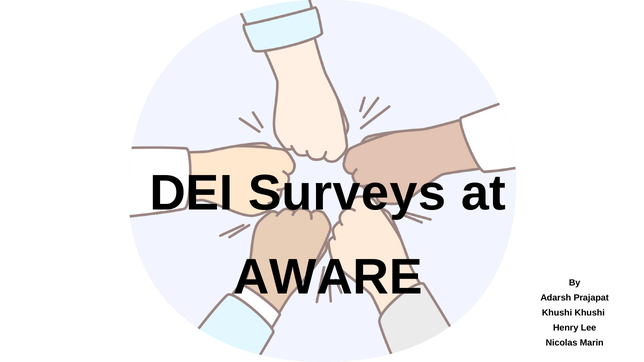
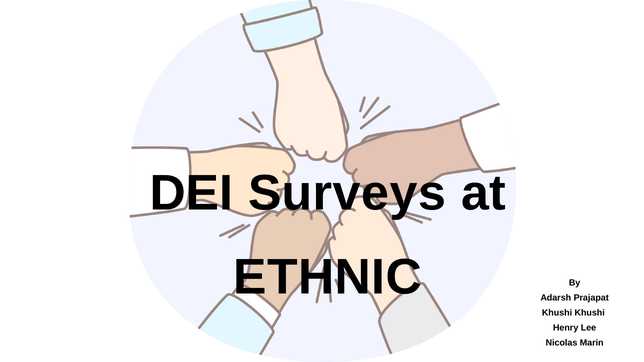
AWARE: AWARE -> ETHNIC (328, 278)
